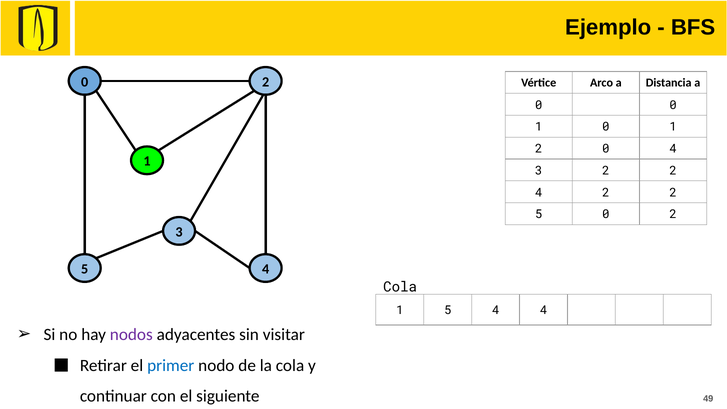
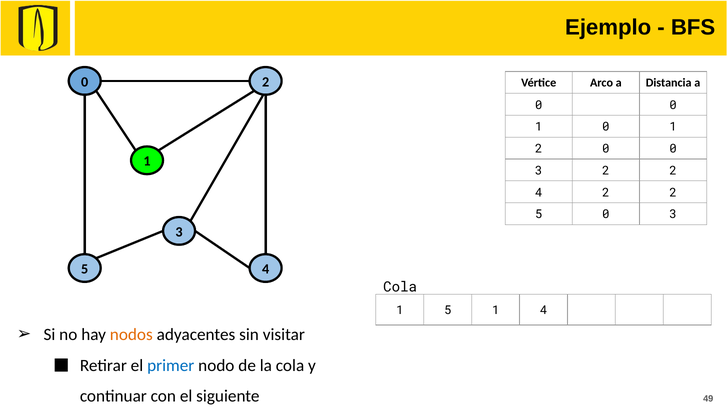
2 0 4: 4 -> 0 (673, 149)
5 0 2: 2 -> 3 (673, 214)
5 4: 4 -> 1 (496, 310)
nodos colour: purple -> orange (131, 334)
